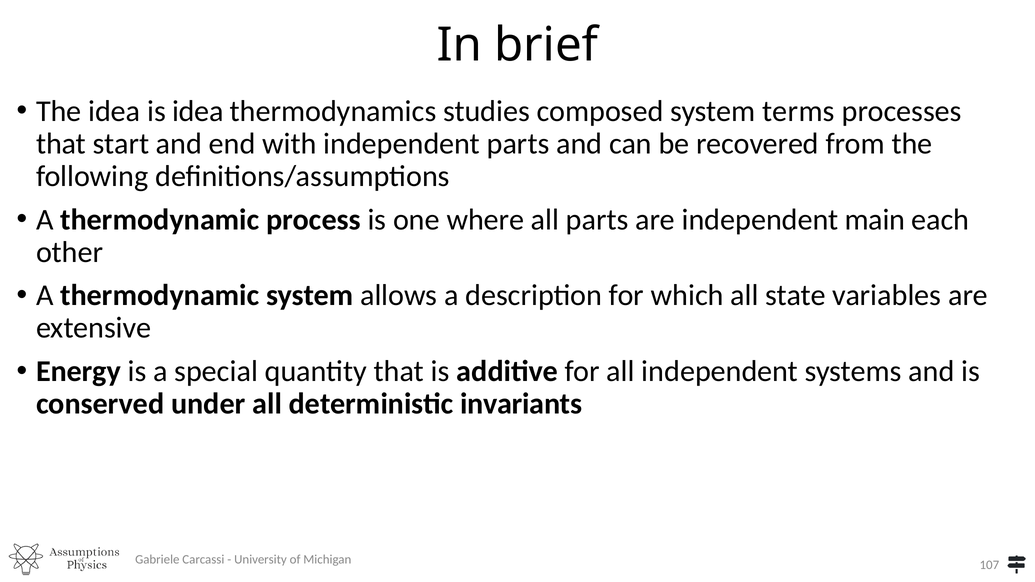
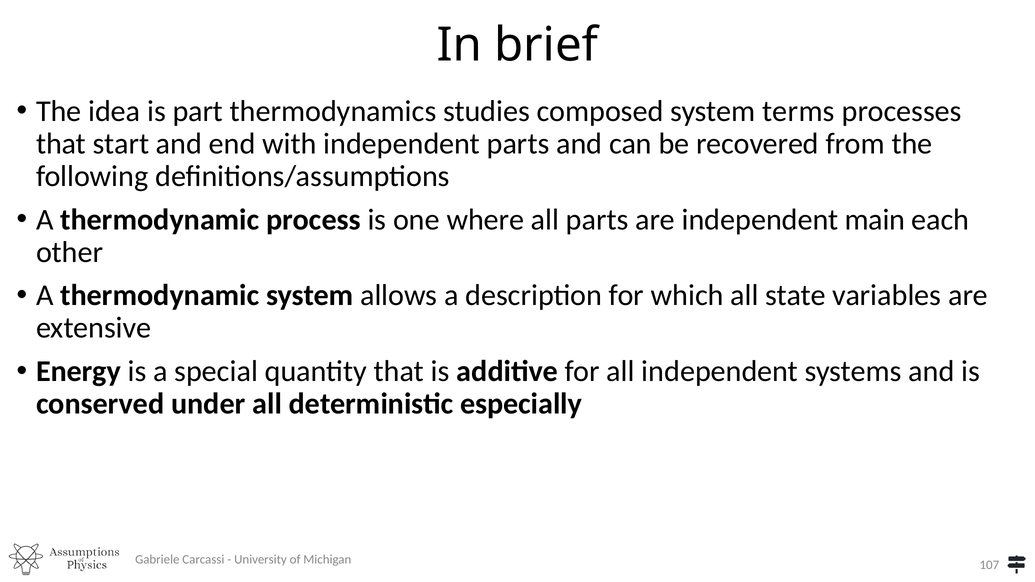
is idea: idea -> part (198, 111)
invariants: invariants -> especially (521, 404)
